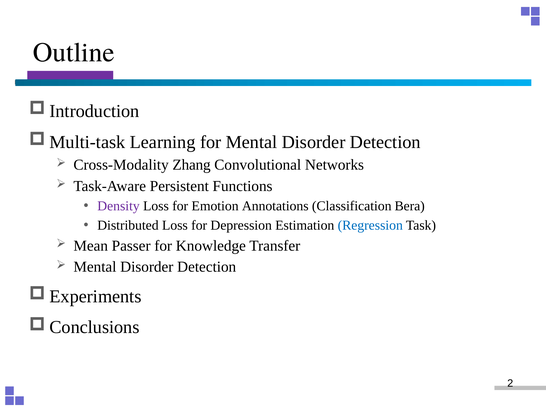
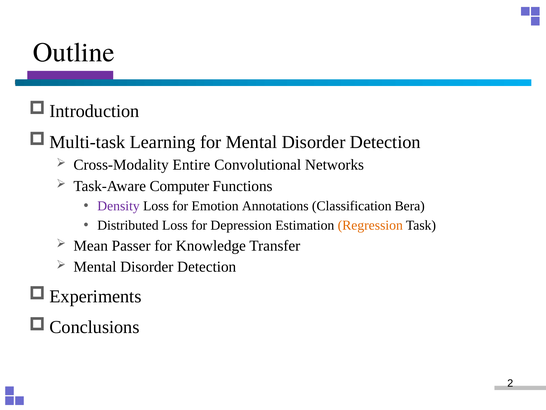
Zhang: Zhang -> Entire (191, 165)
Persistent: Persistent -> Computer (179, 186)
Regression colour: blue -> orange (370, 225)
